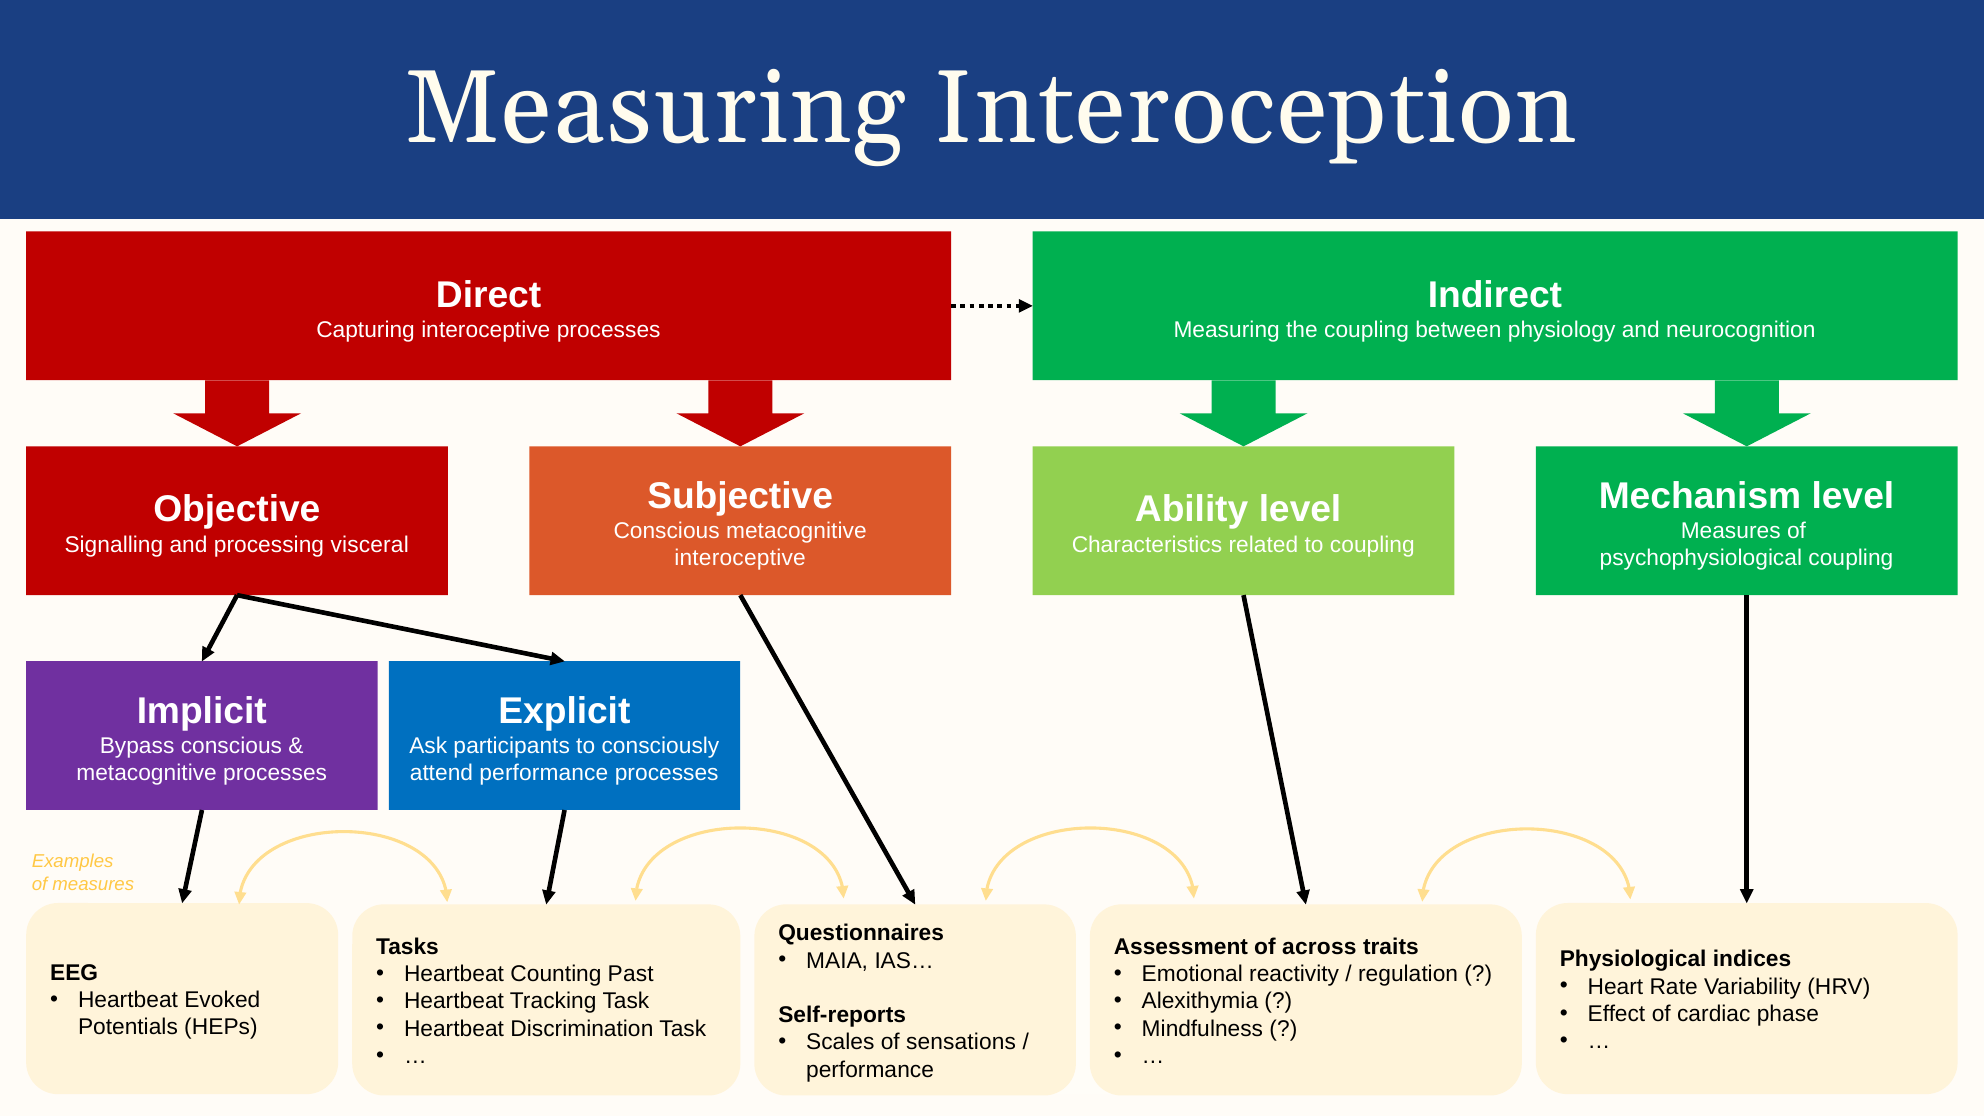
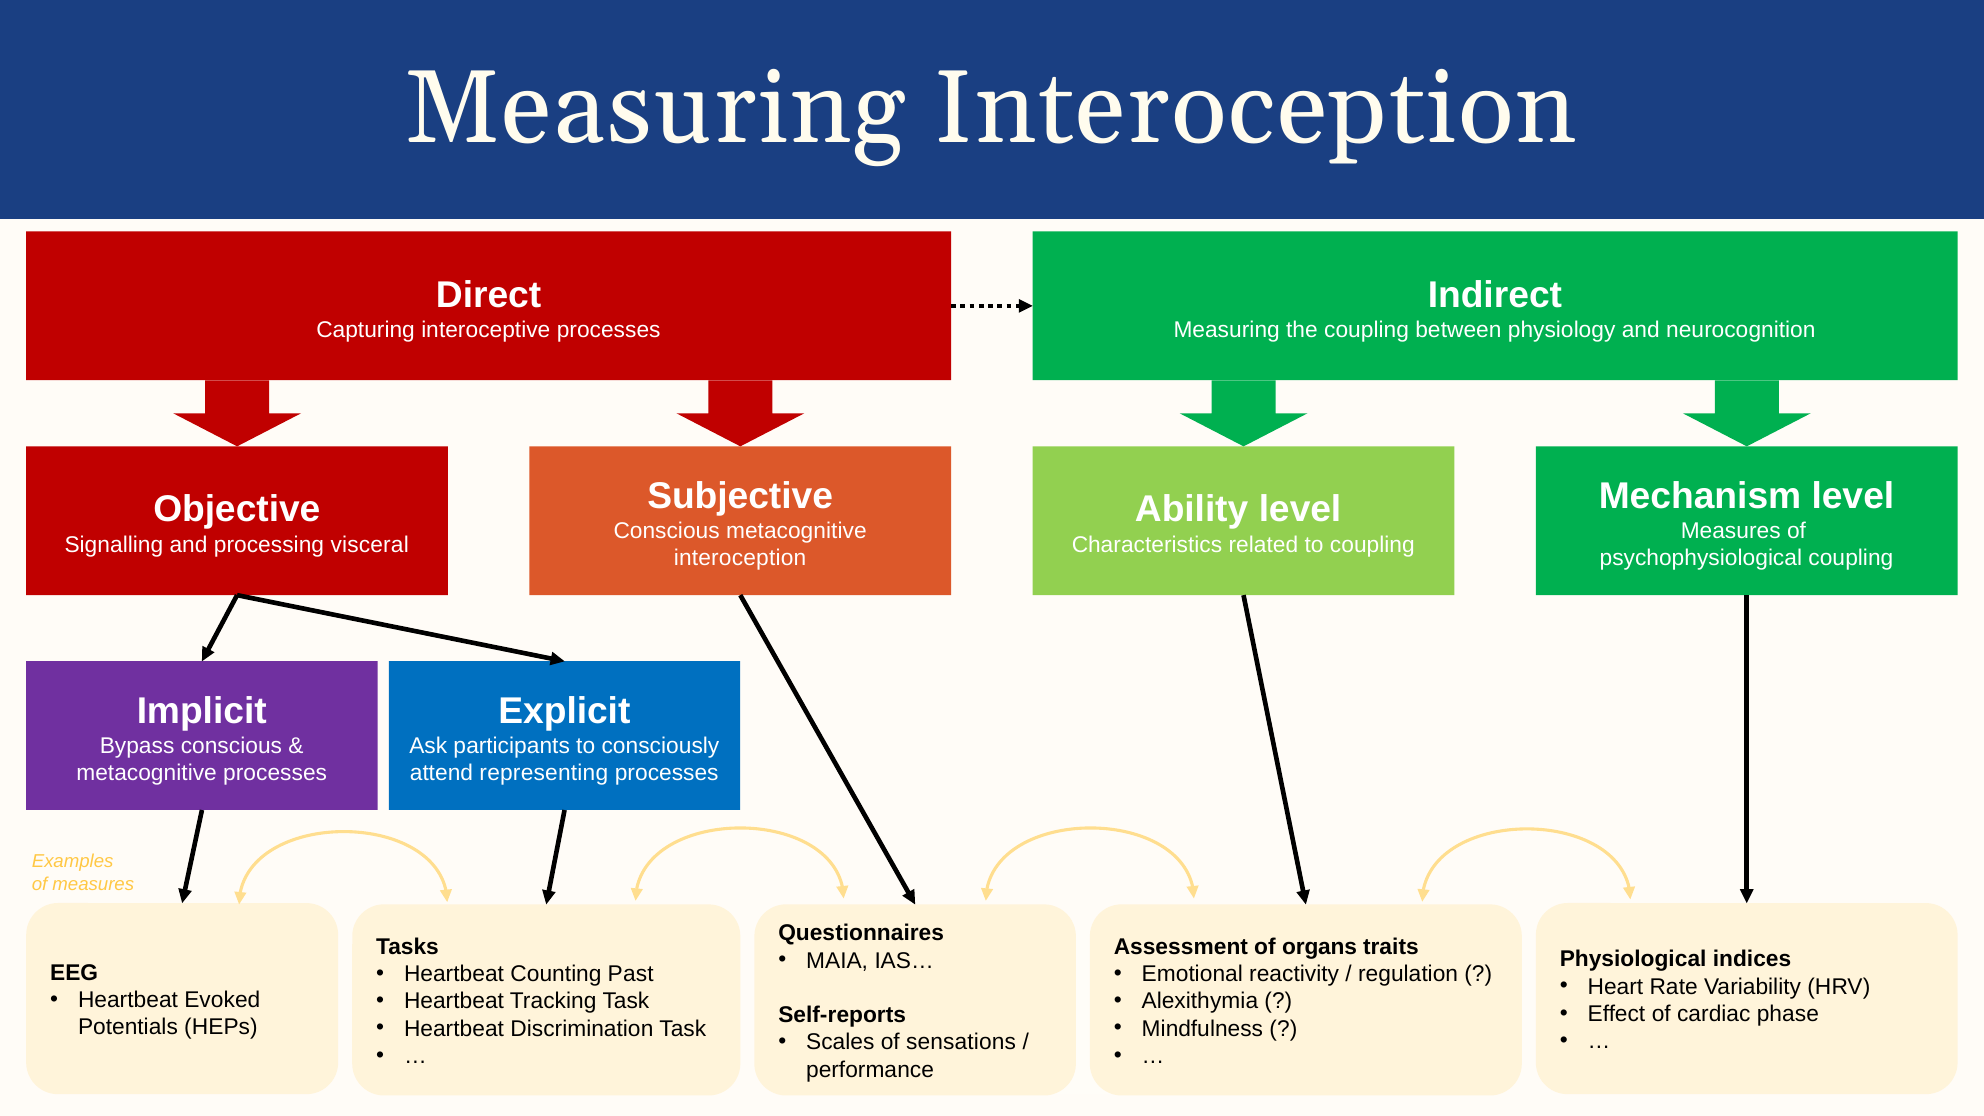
interoceptive: interoceptive -> interoception (740, 558)
attend performance: performance -> representing (544, 773)
across: across -> organs (1320, 947)
